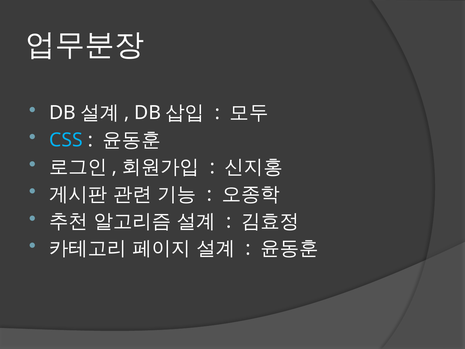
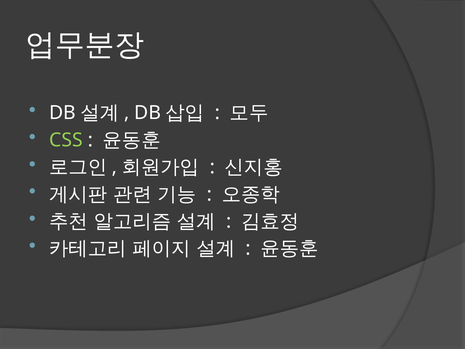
CSS colour: light blue -> light green (66, 140)
